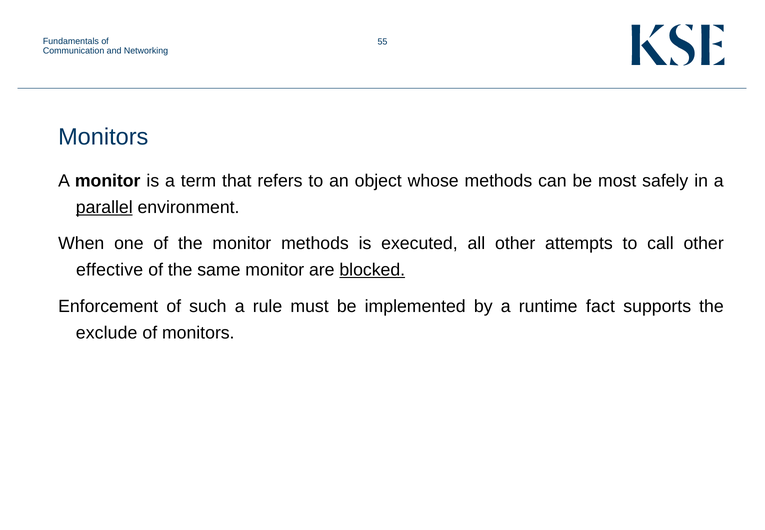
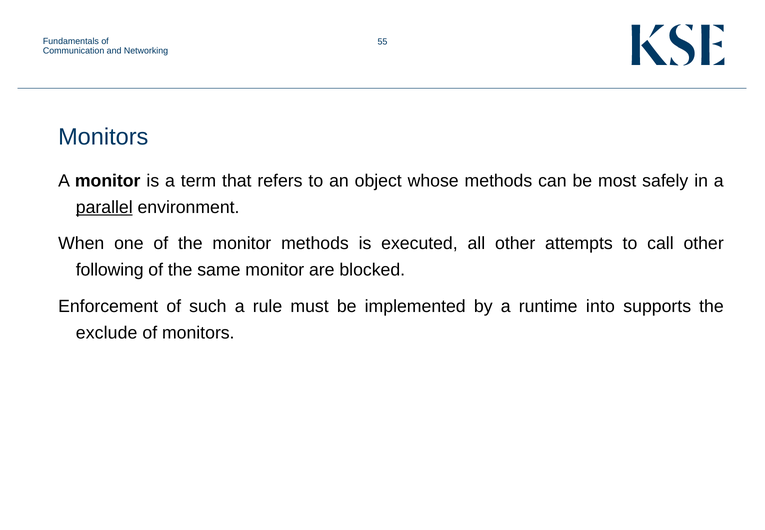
effective: effective -> following (110, 270)
blocked underline: present -> none (372, 270)
fact: fact -> into (600, 306)
